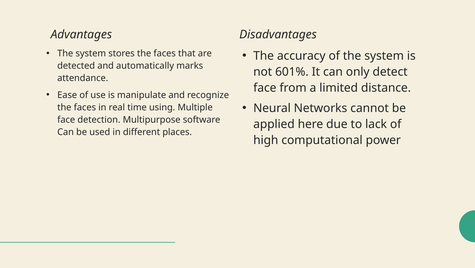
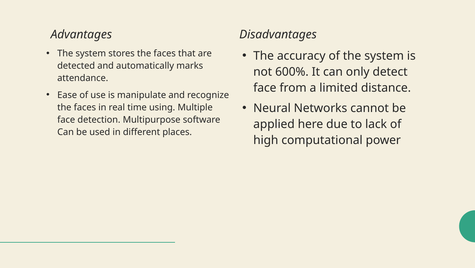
601%: 601% -> 600% (292, 72)
